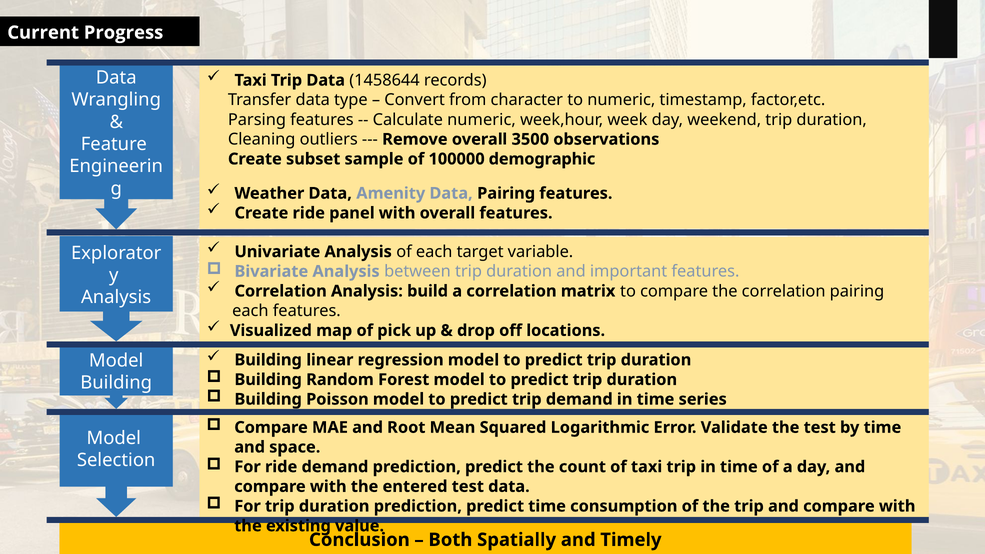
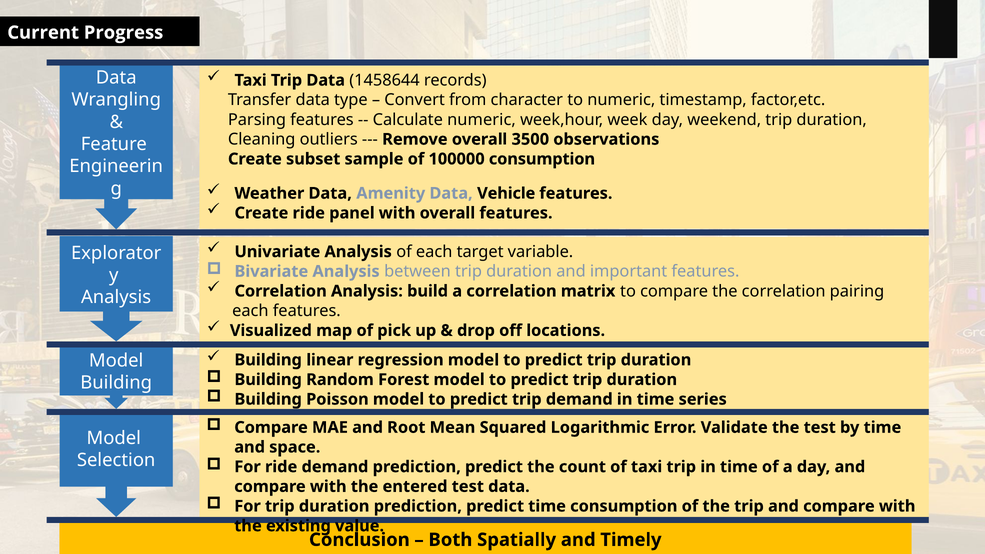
100000 demographic: demographic -> consumption (542, 159)
Data Pairing: Pairing -> Vehicle (506, 193)
